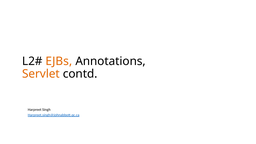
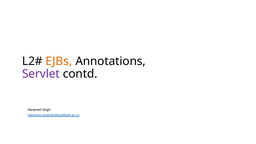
Servlet colour: orange -> purple (41, 74)
